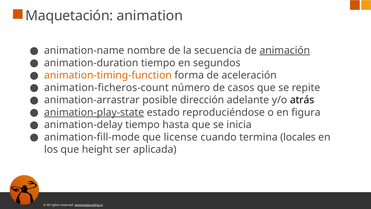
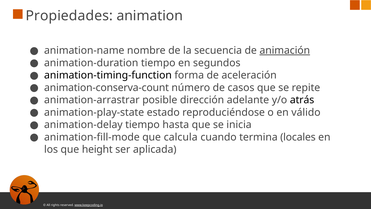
Maquetación: Maquetación -> Propiedades (69, 16)
animation-timing-function colour: orange -> black (108, 75)
animation-ficheros-count: animation-ficheros-count -> animation-conserva-count (107, 88)
animation-play-state underline: present -> none (94, 112)
figura: figura -> válido (306, 112)
license: license -> calcula (181, 137)
